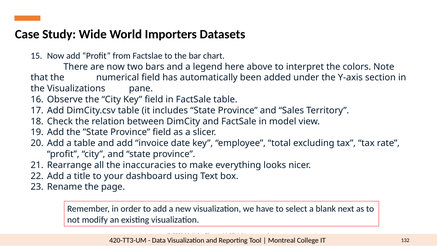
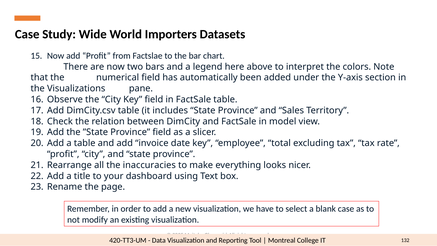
blank next: next -> case (346, 209)
